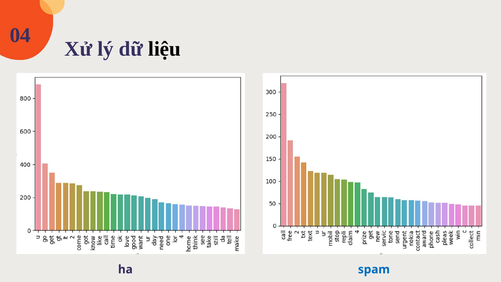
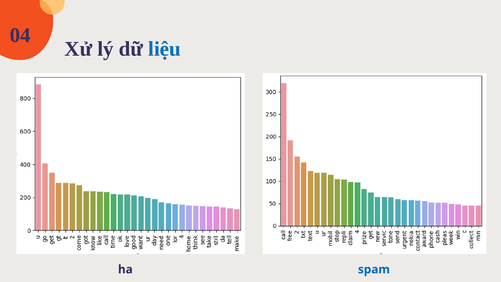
liệu colour: black -> blue (164, 49)
